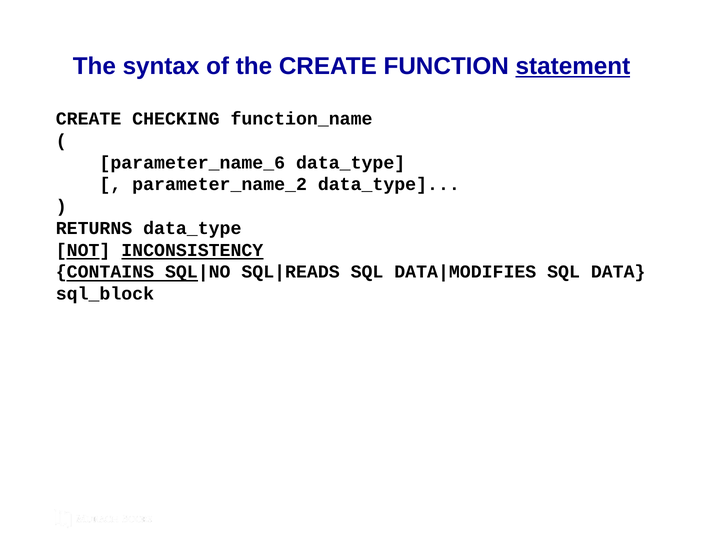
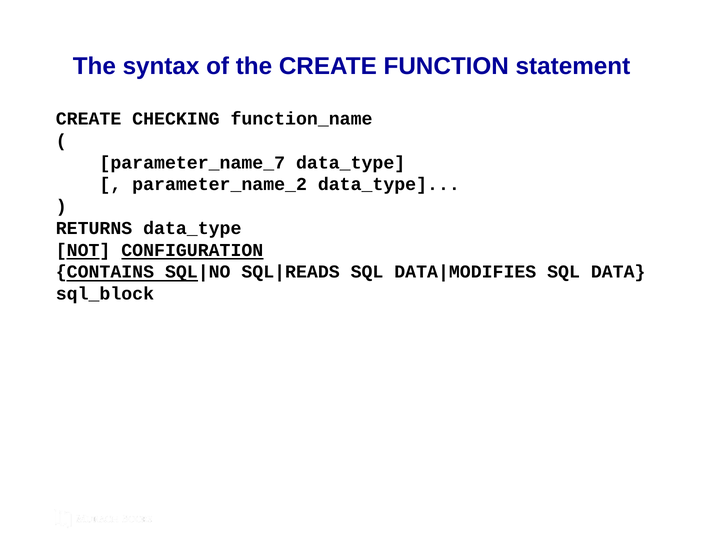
statement underline: present -> none (573, 66)
parameter_name_6: parameter_name_6 -> parameter_name_7 (192, 163)
INCONSISTENCY: INCONSISTENCY -> CONFIGURATION (192, 250)
